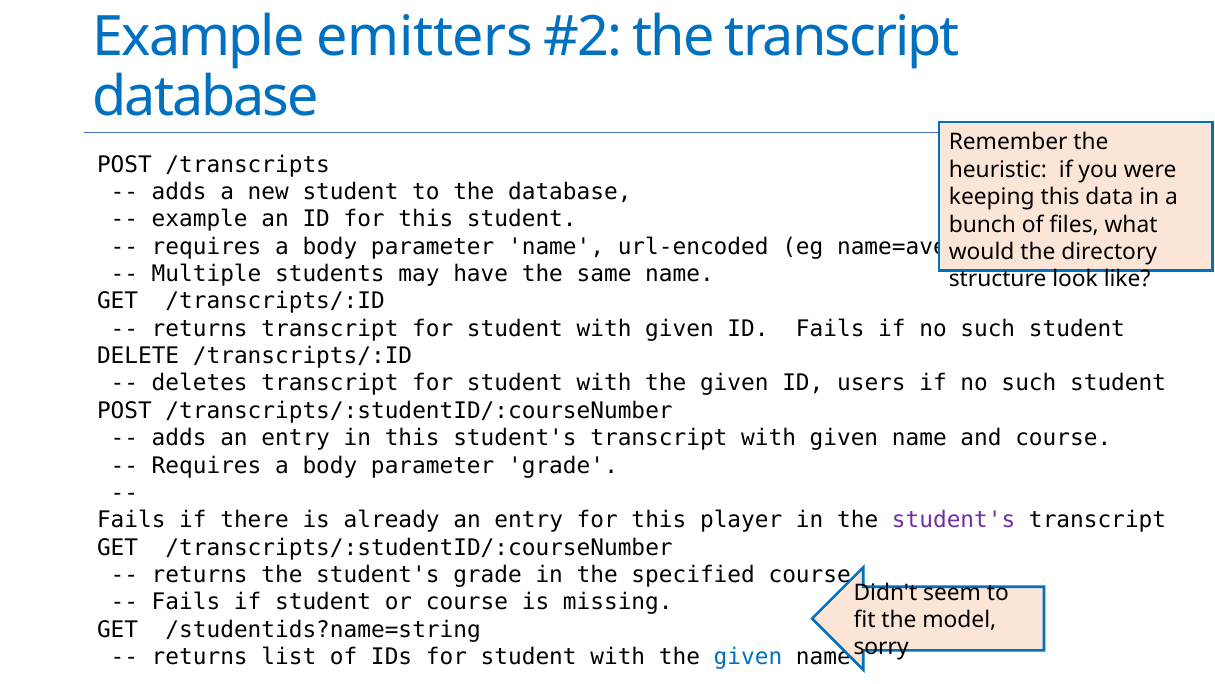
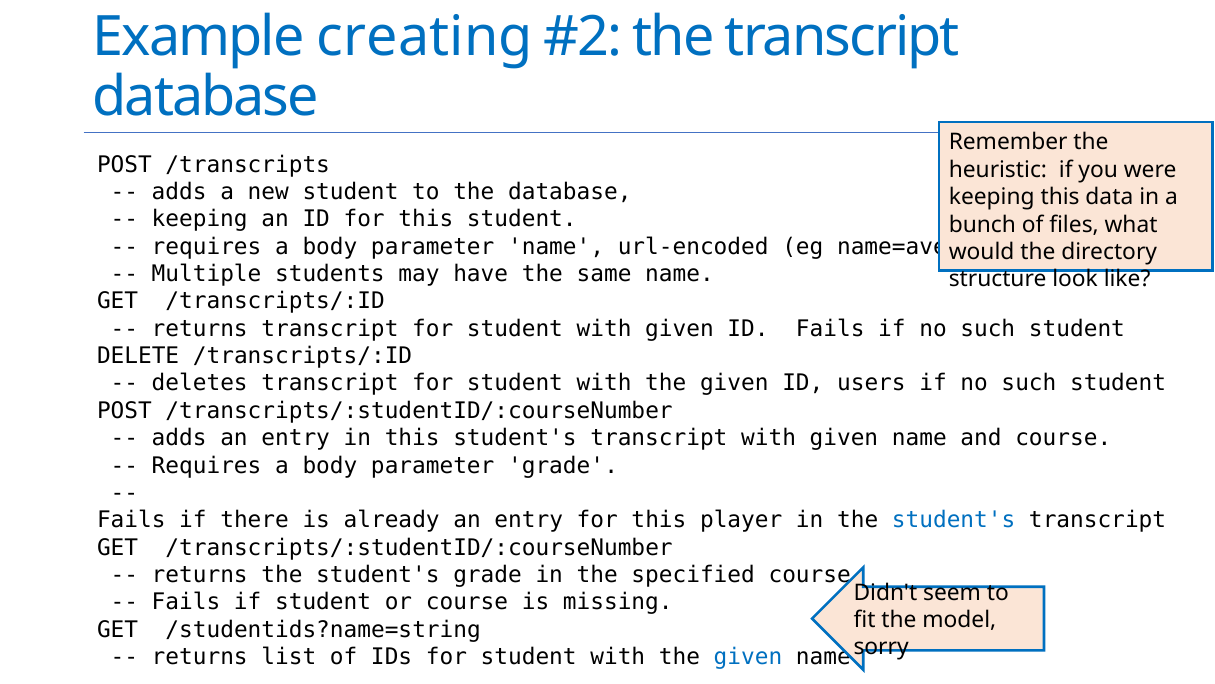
emitters: emitters -> creating (425, 37)
example: example -> keeping (200, 219)
student's colour: purple -> blue (954, 520)
